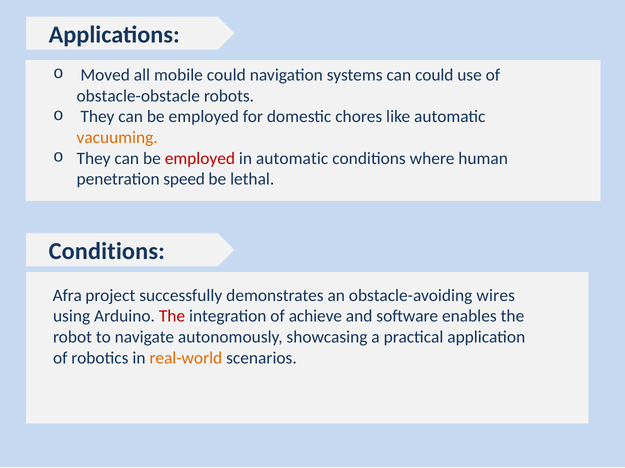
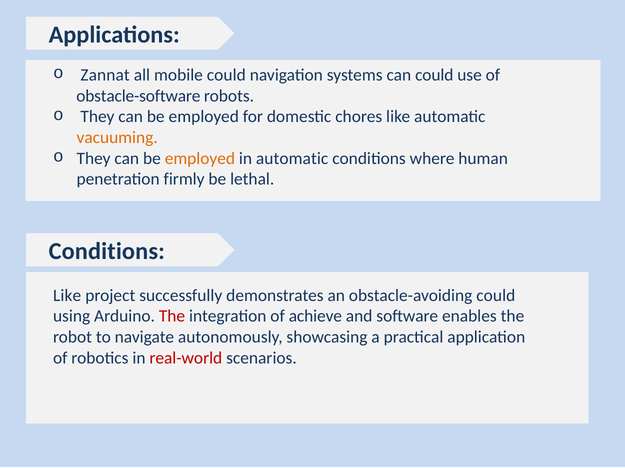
Moved: Moved -> Zannat (105, 75)
obstacle-obstacle: obstacle-obstacle -> obstacle-software (138, 96)
employed colour: red -> orange (200, 159)
speed: speed -> firmly (184, 179)
Afra: Afra -> Like (67, 296)
obstacle-avoiding wires: wires -> could (496, 296)
real-world colour: orange -> red (186, 358)
